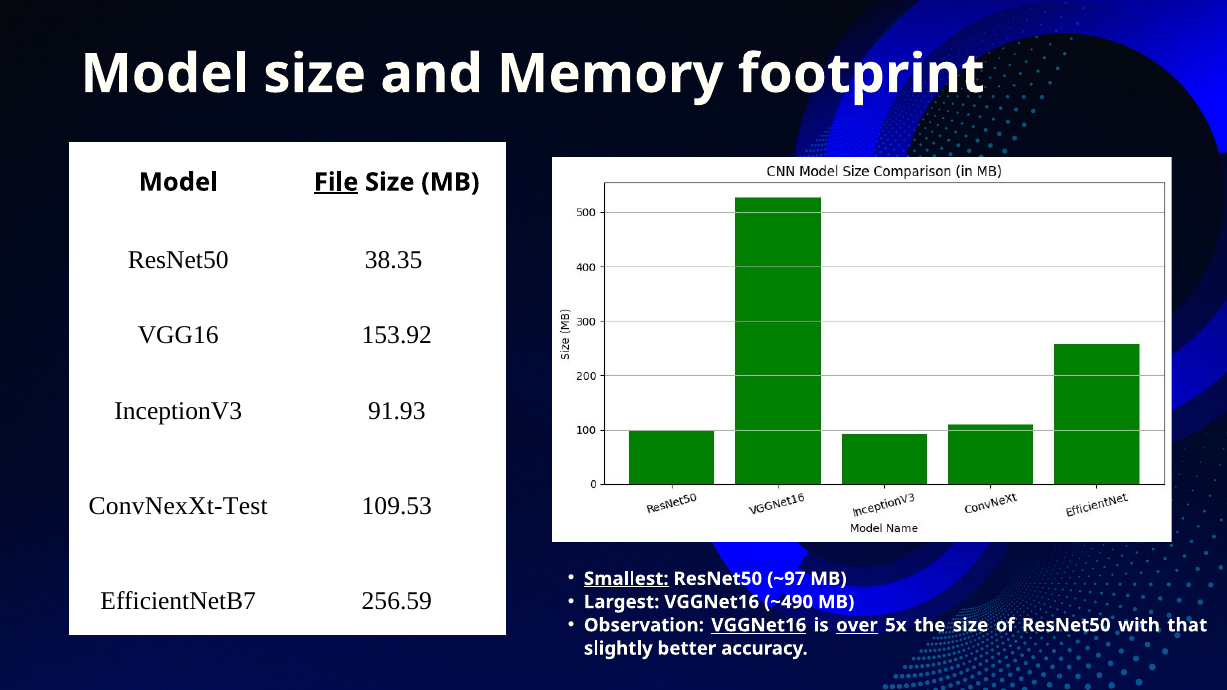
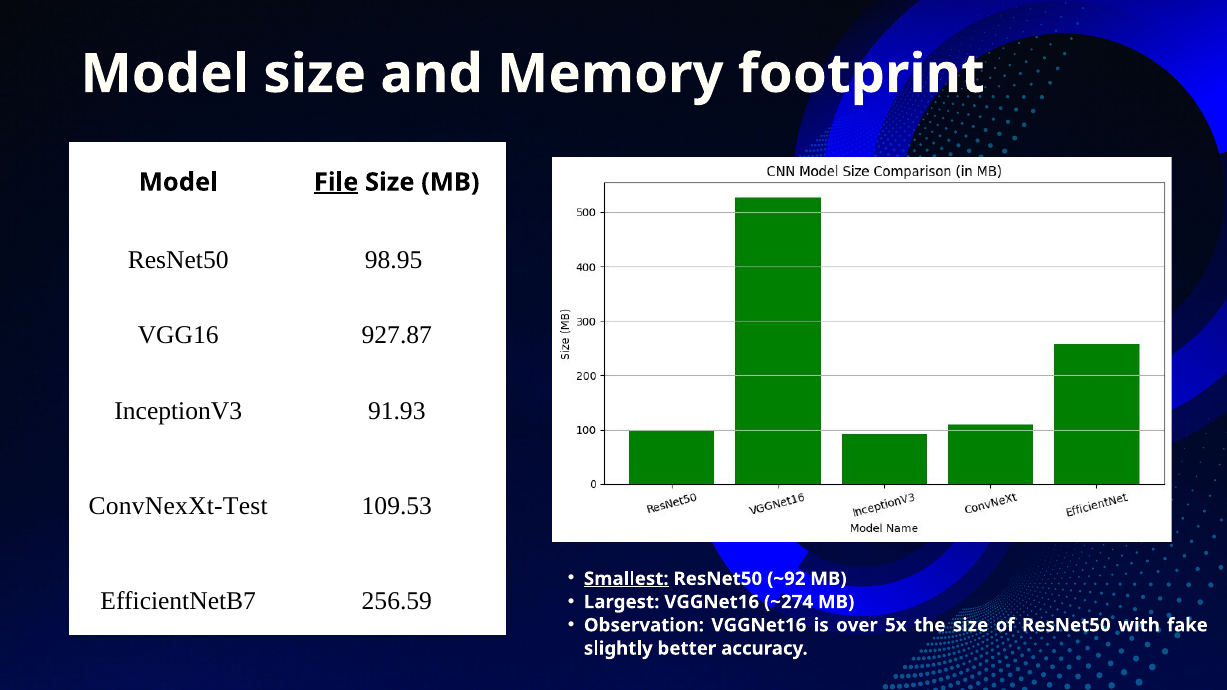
38.35: 38.35 -> 98.95 (394, 260)
153.92: 153.92 -> 927.87 (397, 336)
~97: ~97 -> ~92 (786, 579)
~490: ~490 -> ~274 (789, 602)
VGGNet16 underline: present -> none (759, 625)
over underline: present -> none (857, 625)
that: that -> fake (1187, 625)
